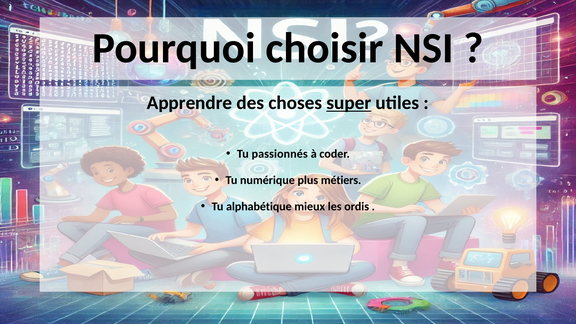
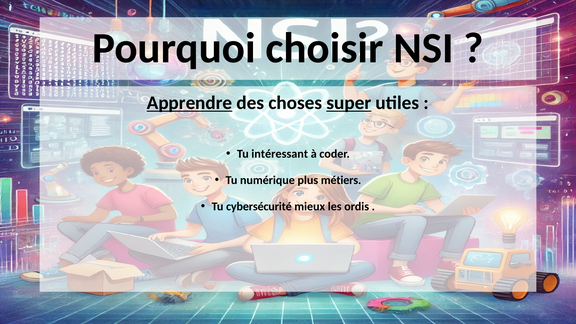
Apprendre underline: none -> present (190, 103)
passionnés: passionnés -> intéressant (280, 154)
alphabétique: alphabétique -> cybersécurité (259, 206)
